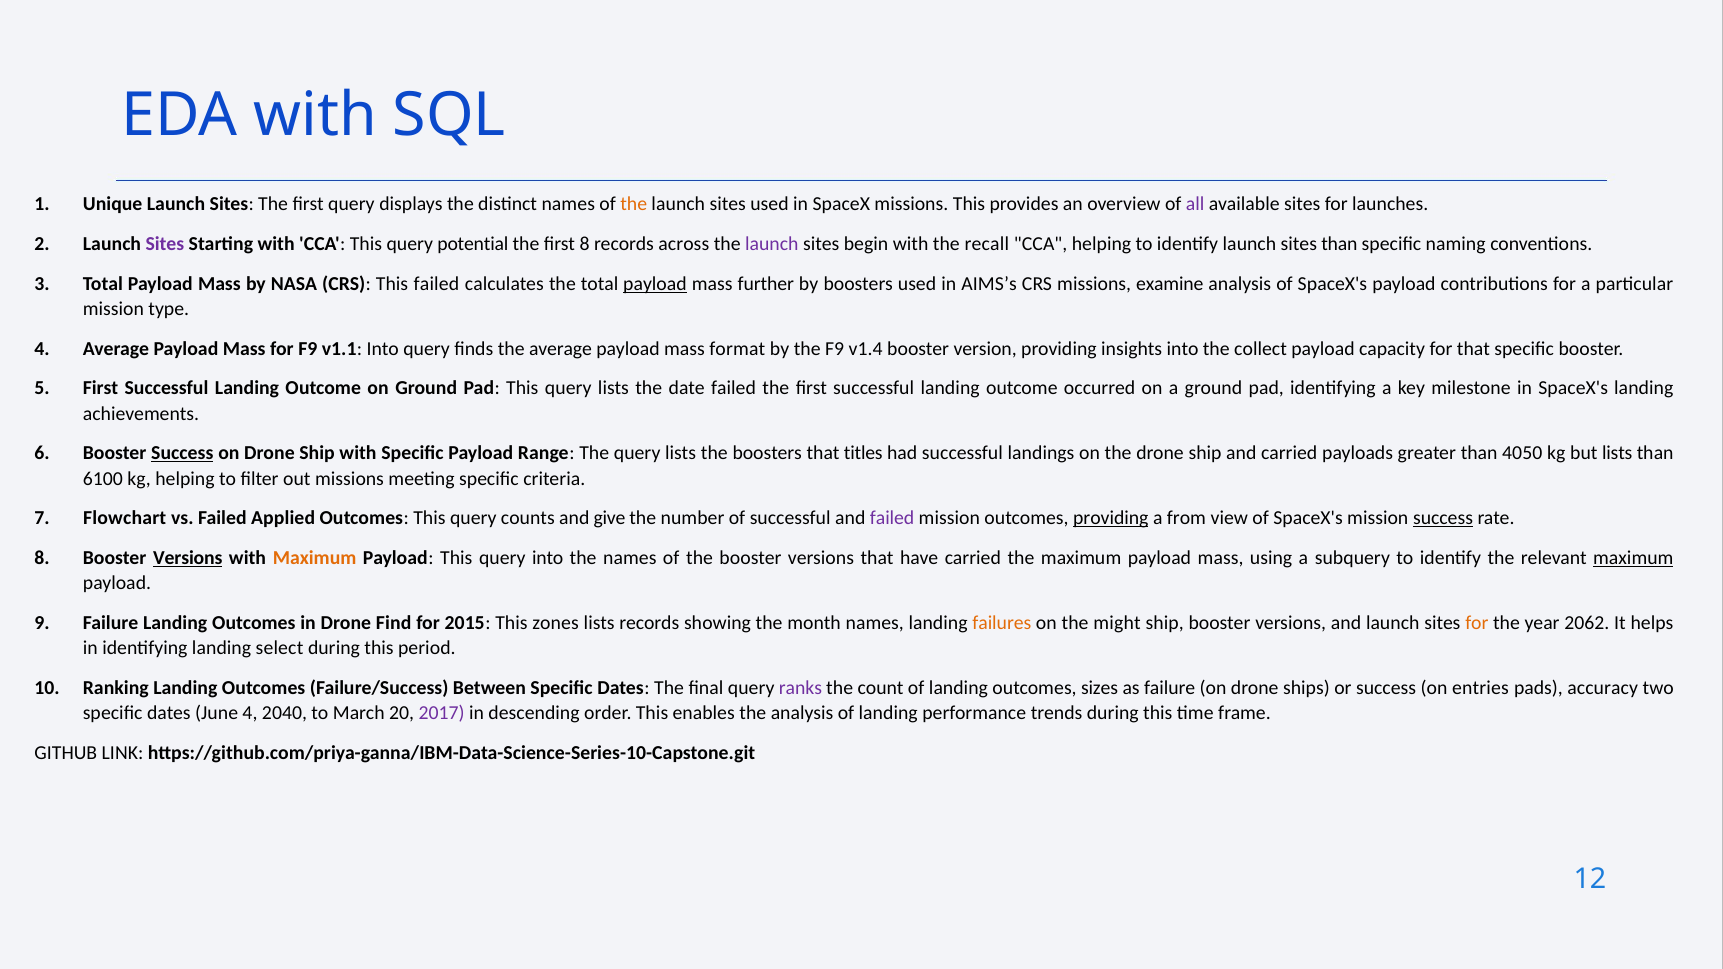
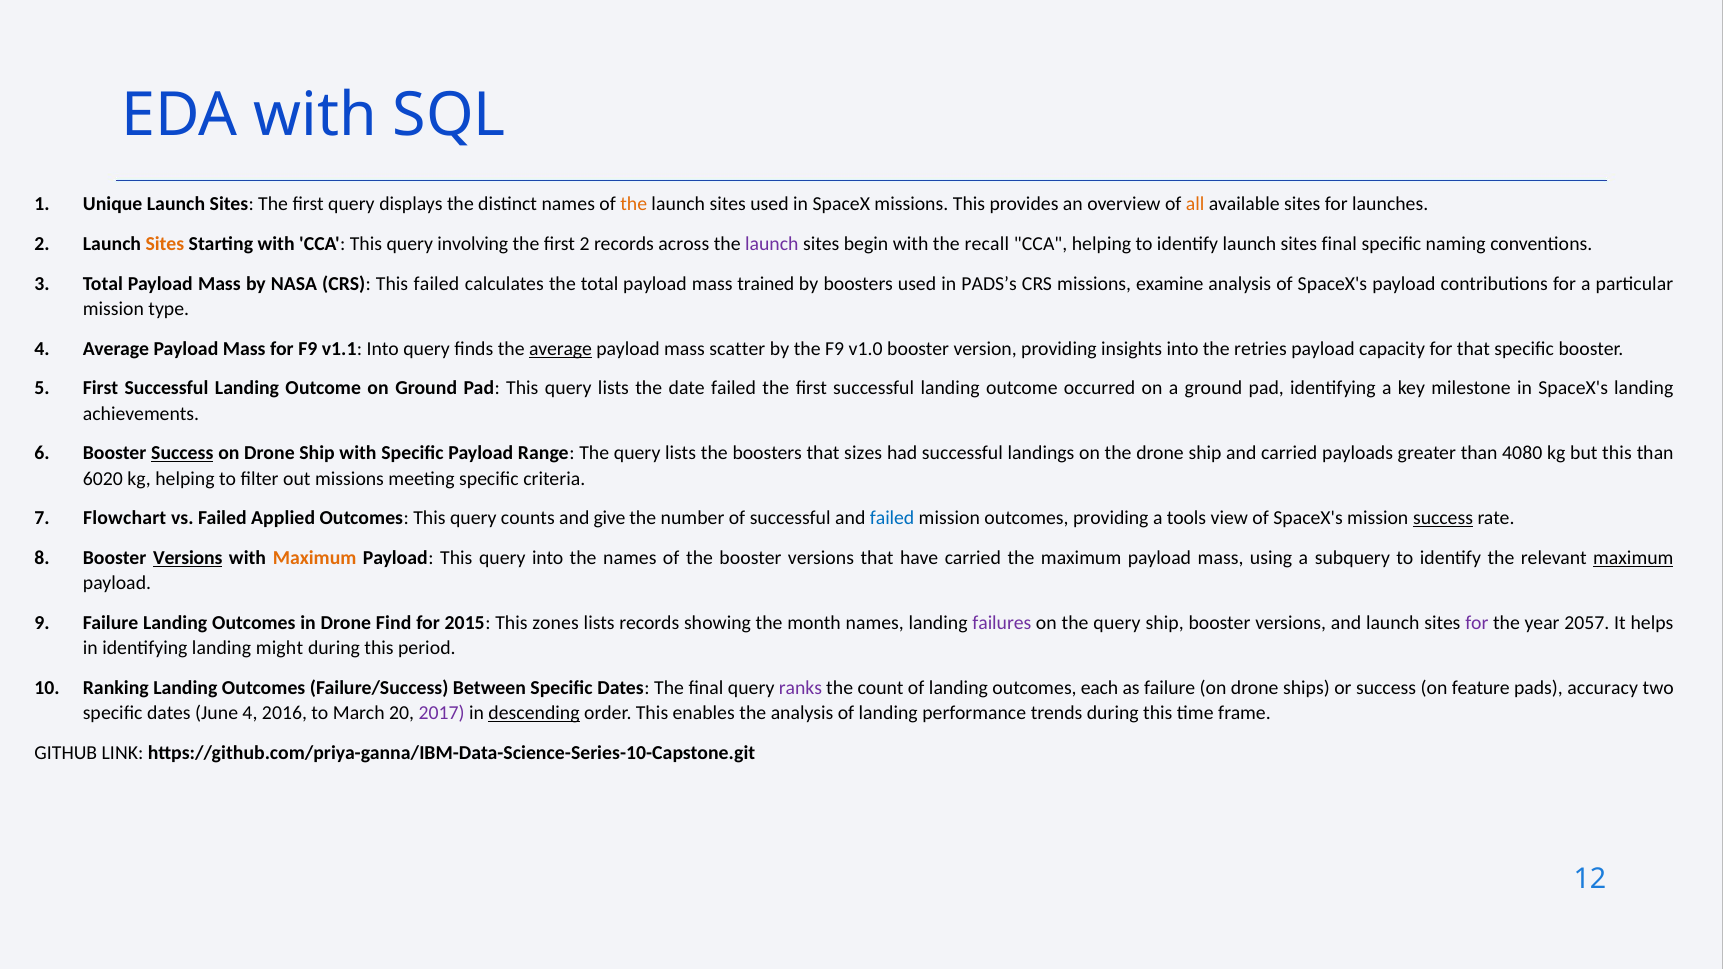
all colour: purple -> orange (1195, 204)
Sites colour: purple -> orange (165, 244)
potential: potential -> involving (473, 244)
first 8: 8 -> 2 (585, 244)
sites than: than -> final (1339, 244)
payload underline: present -> none (655, 284)
further: further -> trained (766, 284)
AIMS’s: AIMS’s -> PADS’s (989, 284)
average underline: none -> present (561, 349)
format: format -> scatter (737, 349)
v1.4: v1.4 -> v1.0 (866, 349)
collect: collect -> retries (1261, 349)
titles: titles -> sizes (863, 453)
4050: 4050 -> 4080 (1522, 453)
but lists: lists -> this (1617, 453)
6100: 6100 -> 6020 (103, 479)
failed colour: purple -> blue (892, 518)
providing underline: present -> none (1111, 518)
from: from -> tools (1186, 518)
failures colour: orange -> purple (1002, 623)
on the might: might -> query (1117, 623)
for colour: orange -> purple (1477, 623)
2062: 2062 -> 2057 (1587, 623)
select: select -> might (279, 649)
sizes: sizes -> each (1100, 688)
entries: entries -> feature (1481, 688)
2040: 2040 -> 2016 (284, 714)
descending underline: none -> present (534, 714)
